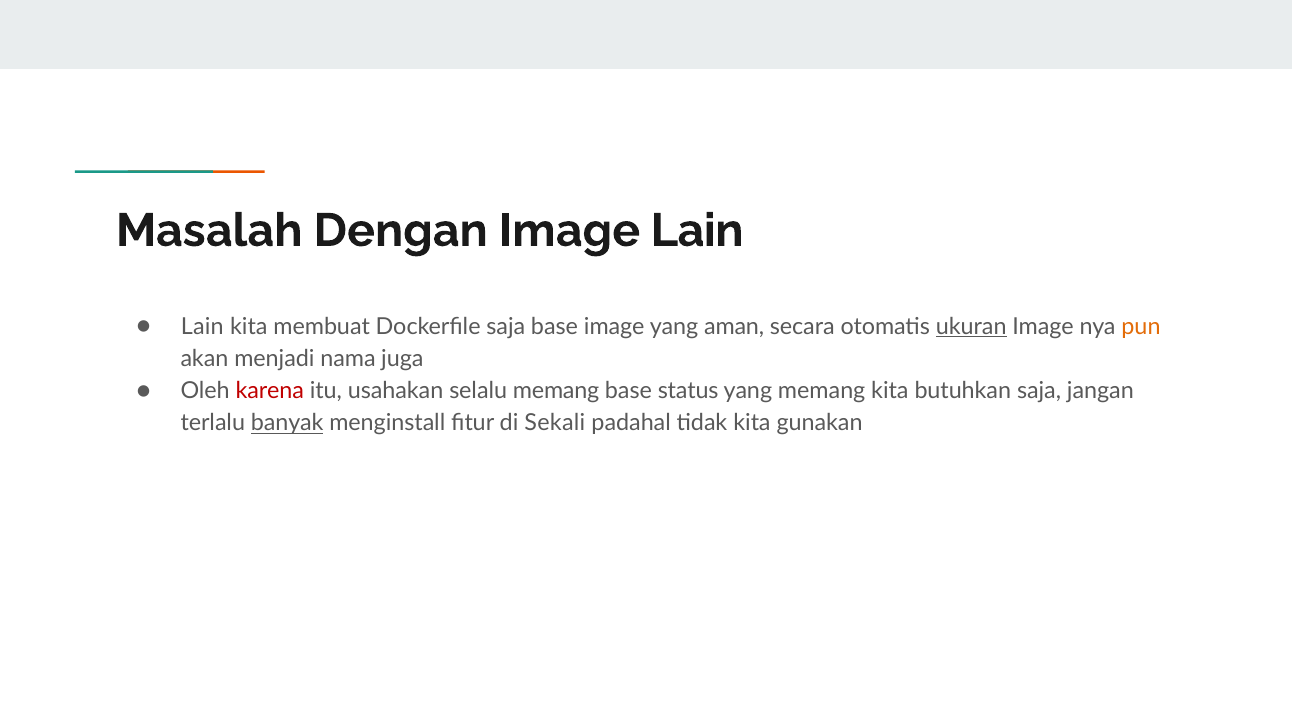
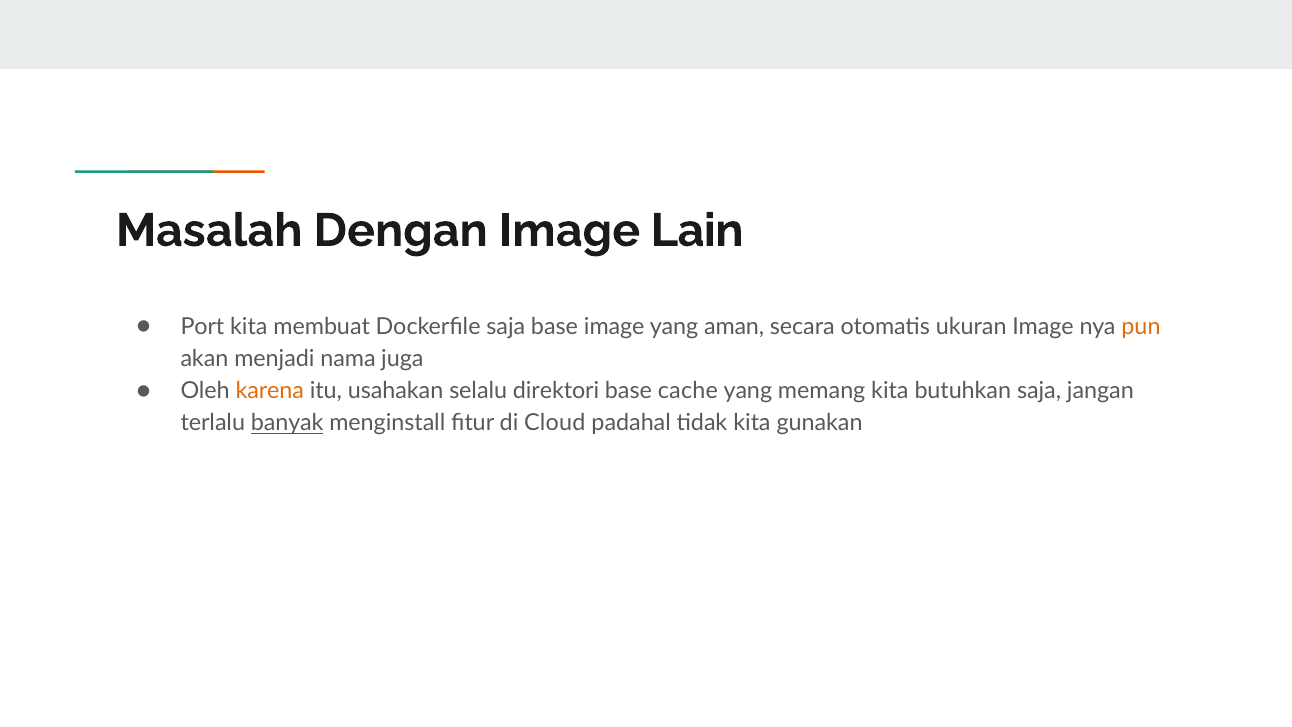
Lain: Lain -> Port (202, 326)
ukuran underline: present -> none (971, 326)
karena colour: red -> orange (270, 391)
selalu memang: memang -> direktori (556, 391)
status: status -> cache (688, 391)
Sekali: Sekali -> Cloud (555, 423)
